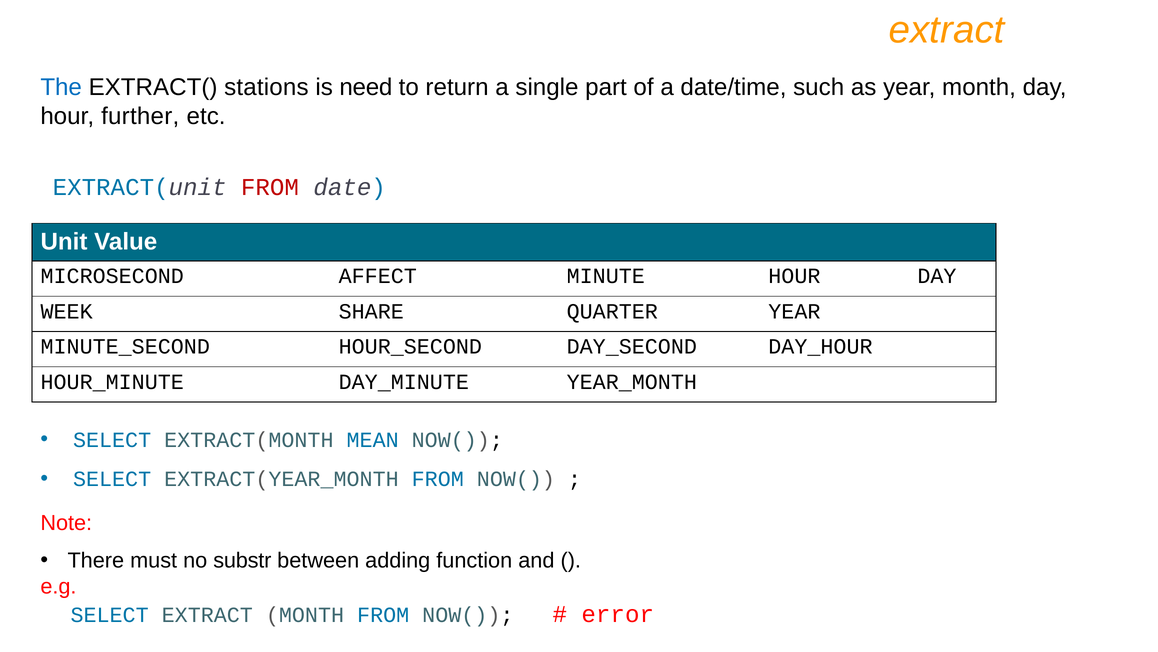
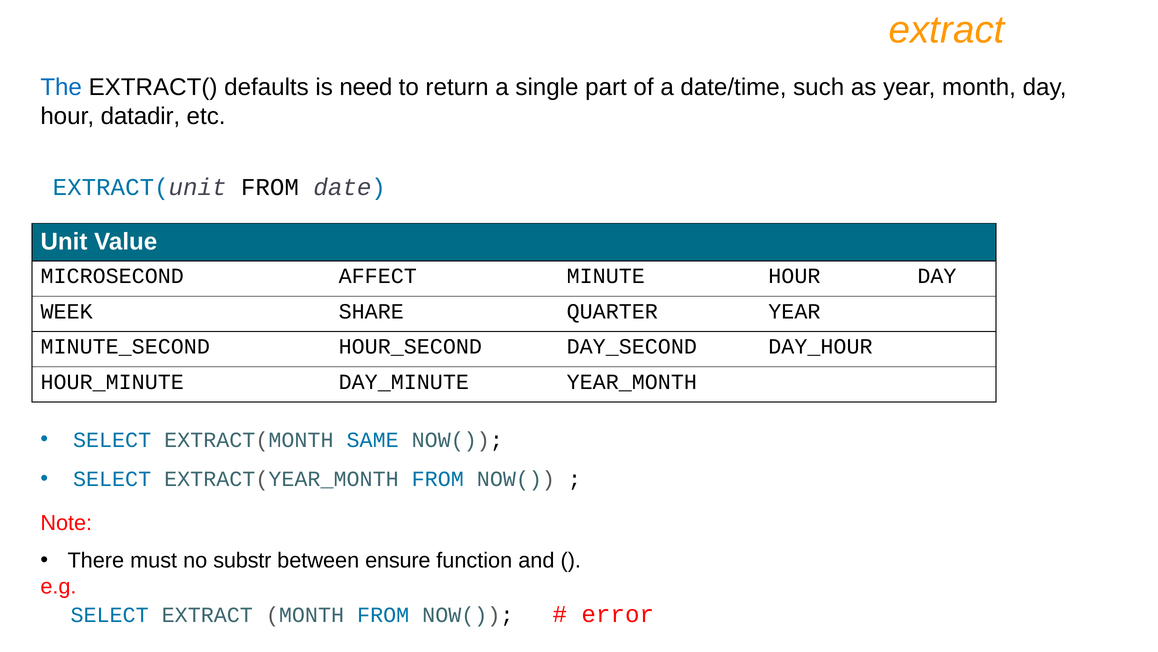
stations: stations -> defaults (266, 87)
further: further -> datadir (140, 116)
FROM colour: red -> black (270, 187)
MEAN: MEAN -> SAME (373, 440)
adding: adding -> ensure (398, 560)
